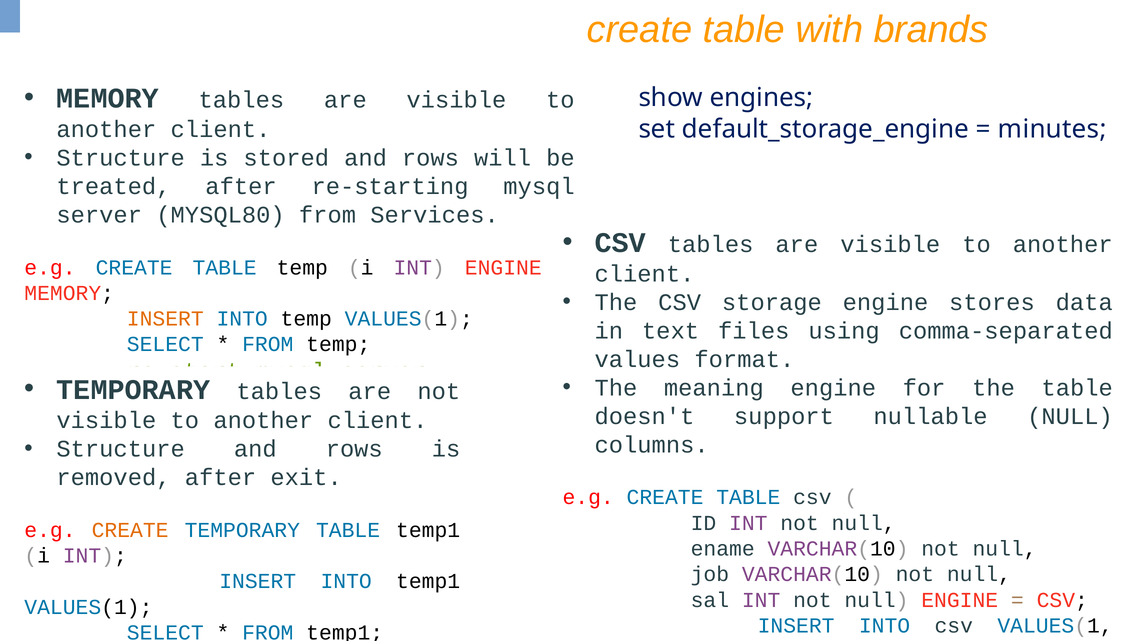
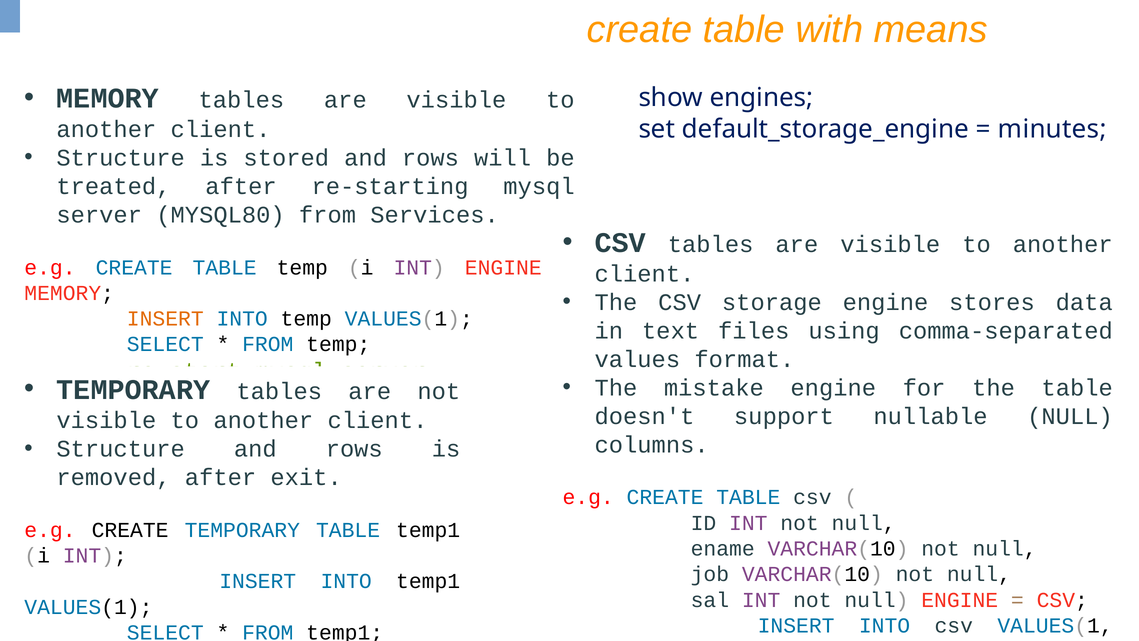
brands: brands -> means (931, 30)
meaning: meaning -> mistake (714, 388)
CREATE colour: orange -> black (130, 530)
